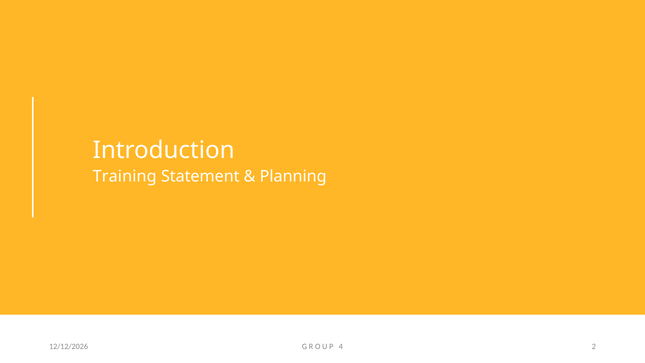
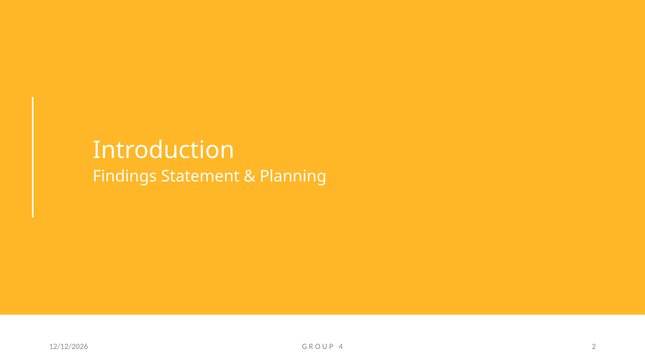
Training: Training -> Findings (125, 177)
